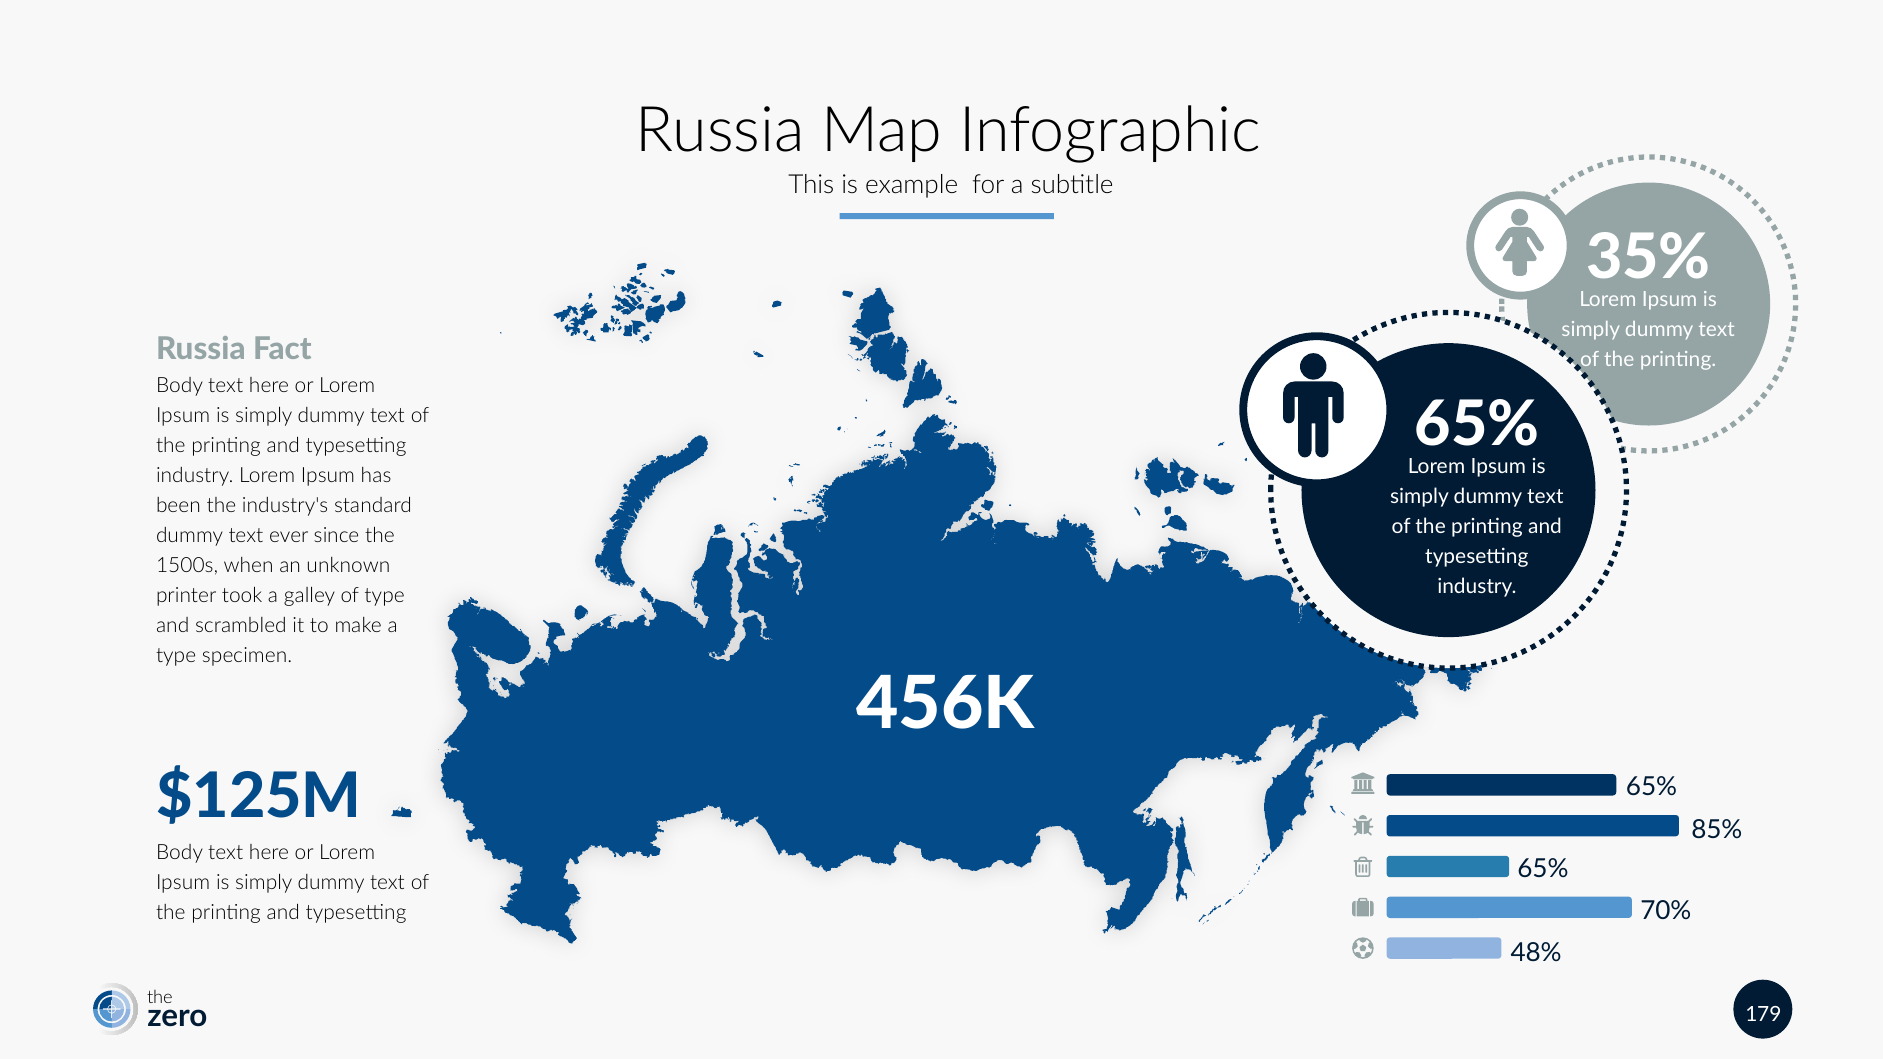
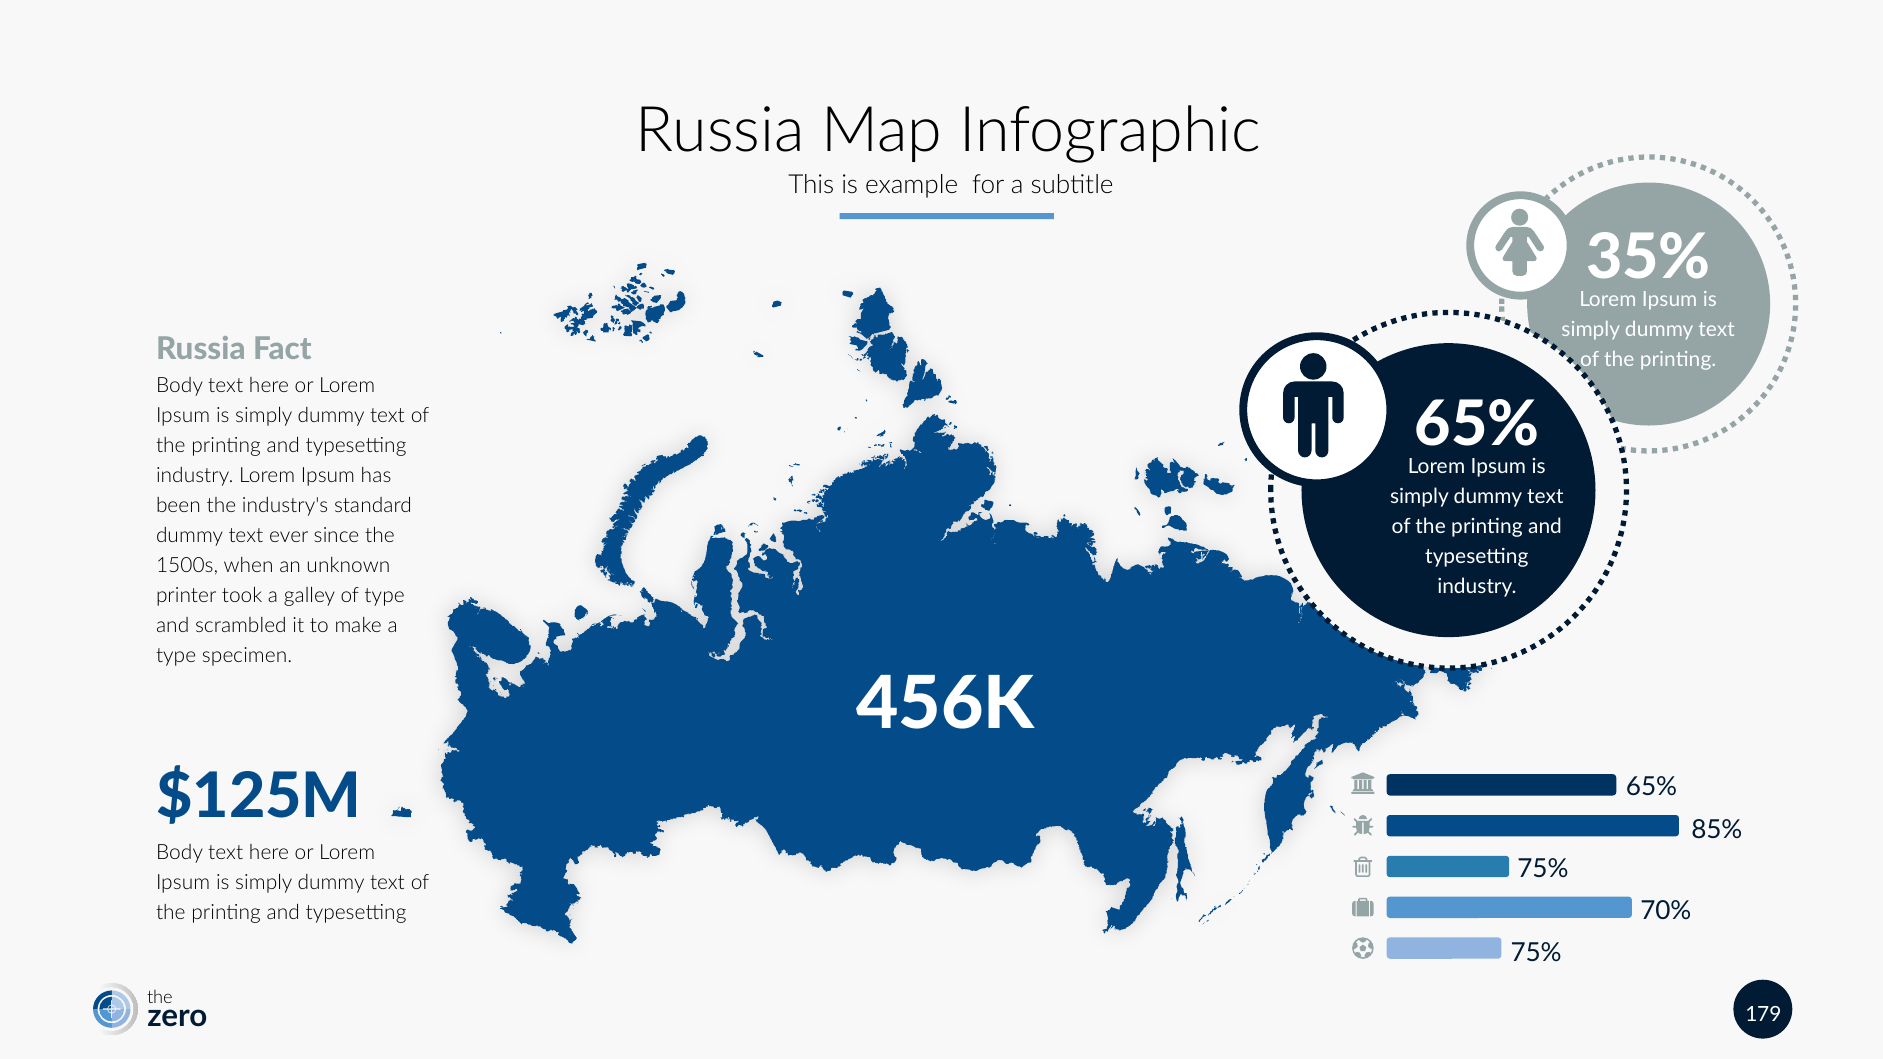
65%: 65% -> 75% (1543, 869)
48%: 48% -> 75% (1536, 953)
